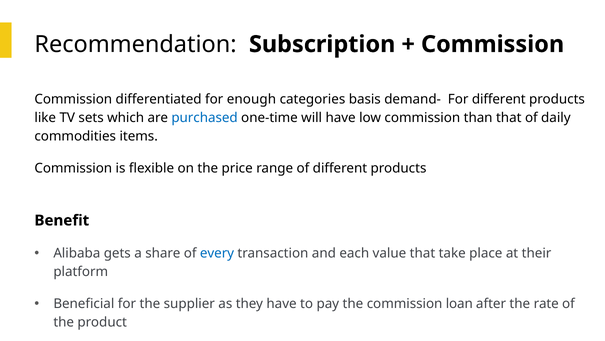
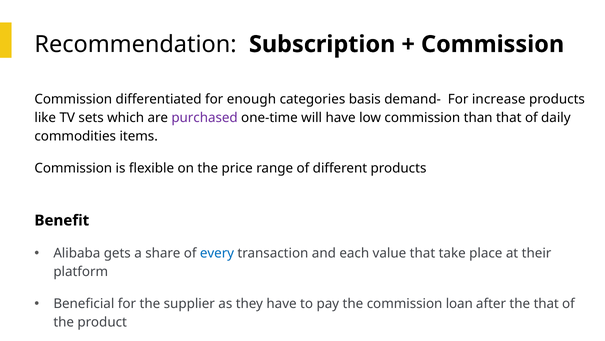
For different: different -> increase (499, 99)
purchased colour: blue -> purple (205, 118)
the rate: rate -> that (546, 303)
